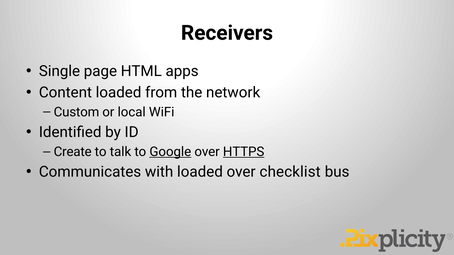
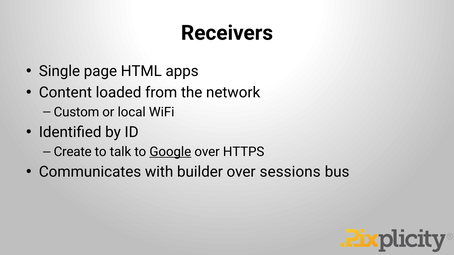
HTTPS underline: present -> none (244, 152)
with loaded: loaded -> builder (200, 172)
checklist: checklist -> sessions (290, 172)
